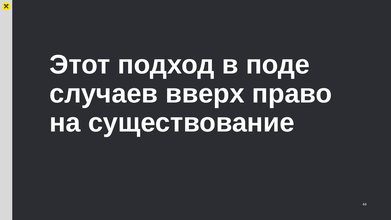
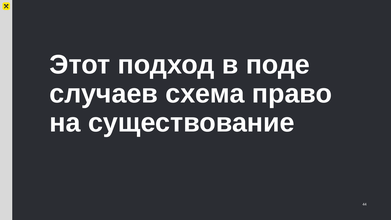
вверх: вверх -> схема (205, 94)
